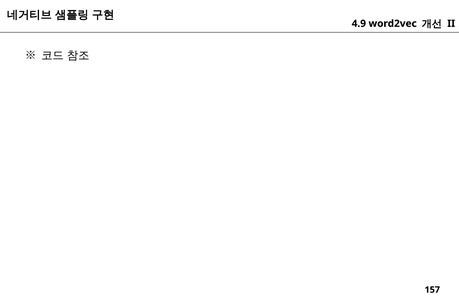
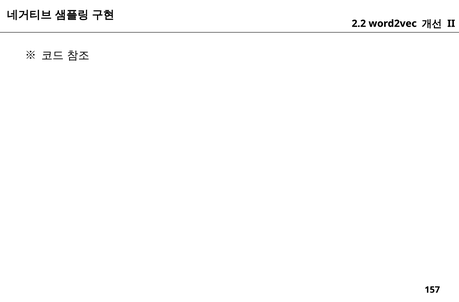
4.9: 4.9 -> 2.2 (359, 24)
